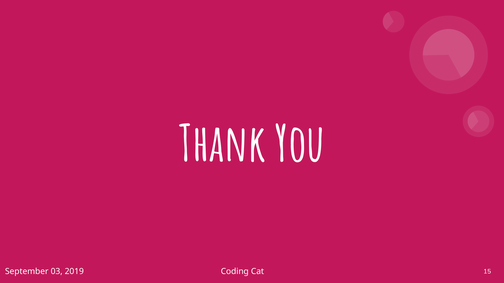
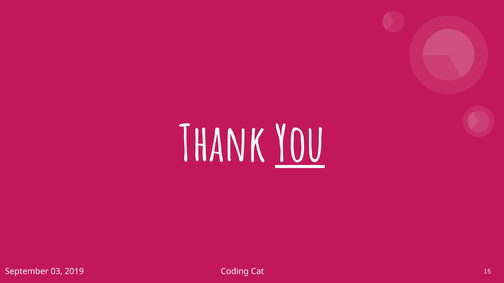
You underline: none -> present (300, 145)
